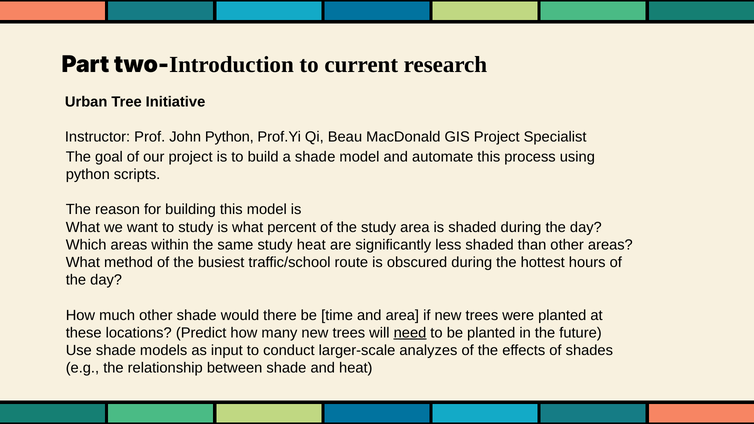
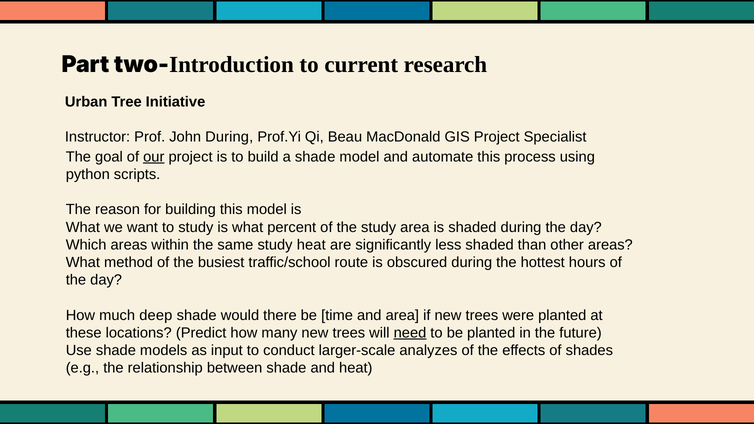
John Python: Python -> During (229, 137)
our underline: none -> present (154, 157)
much other: other -> deep (156, 315)
